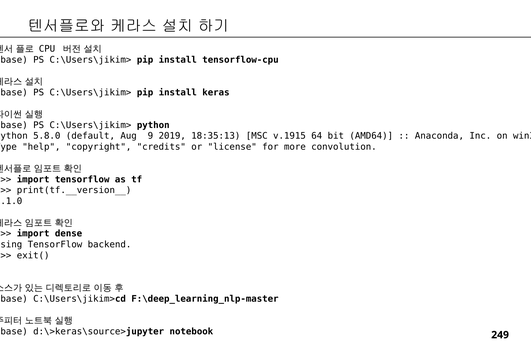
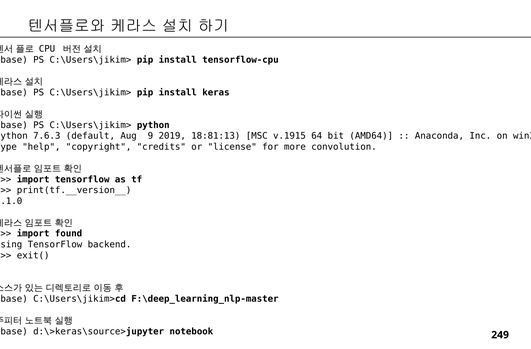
5.8.0: 5.8.0 -> 7.6.3 (47, 136)
18:35:13: 18:35:13 -> 18:81:13 (216, 136)
dense: dense -> found (69, 234)
